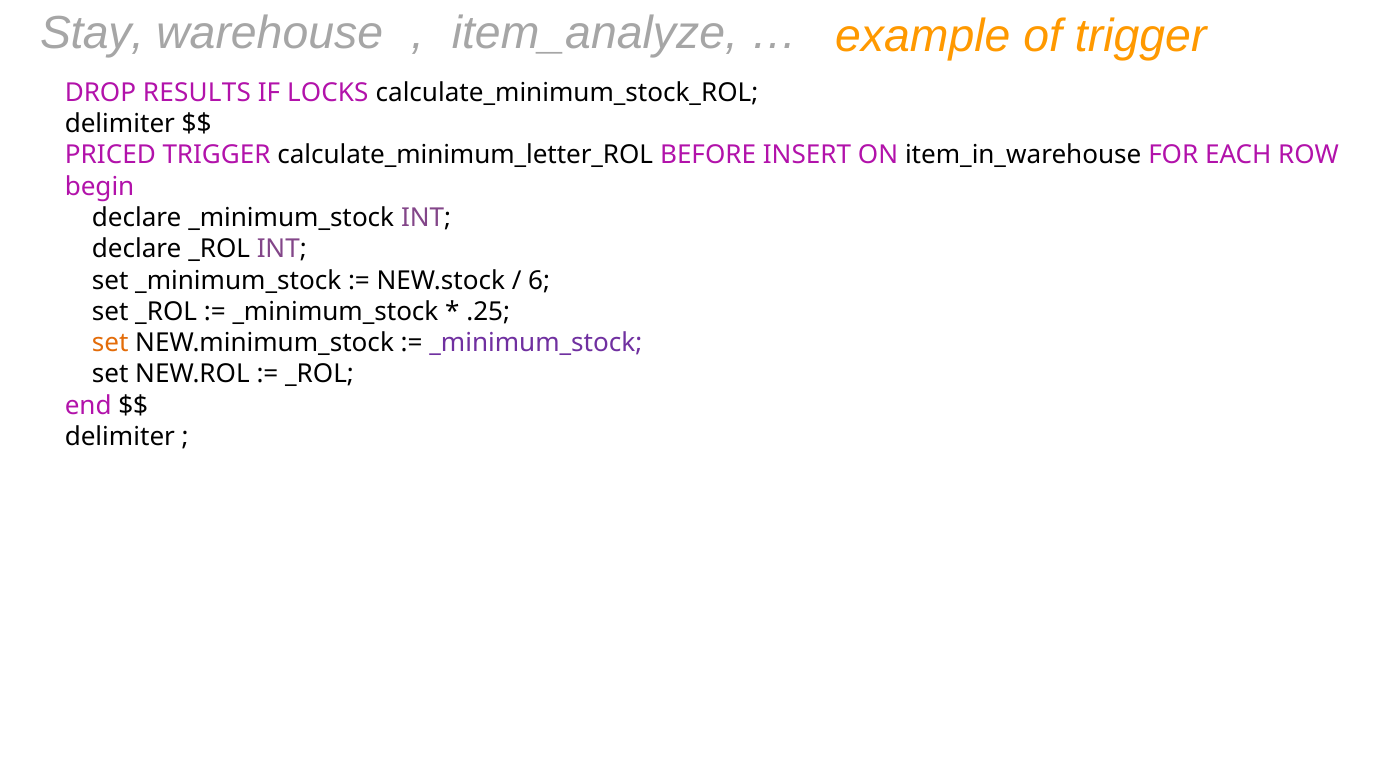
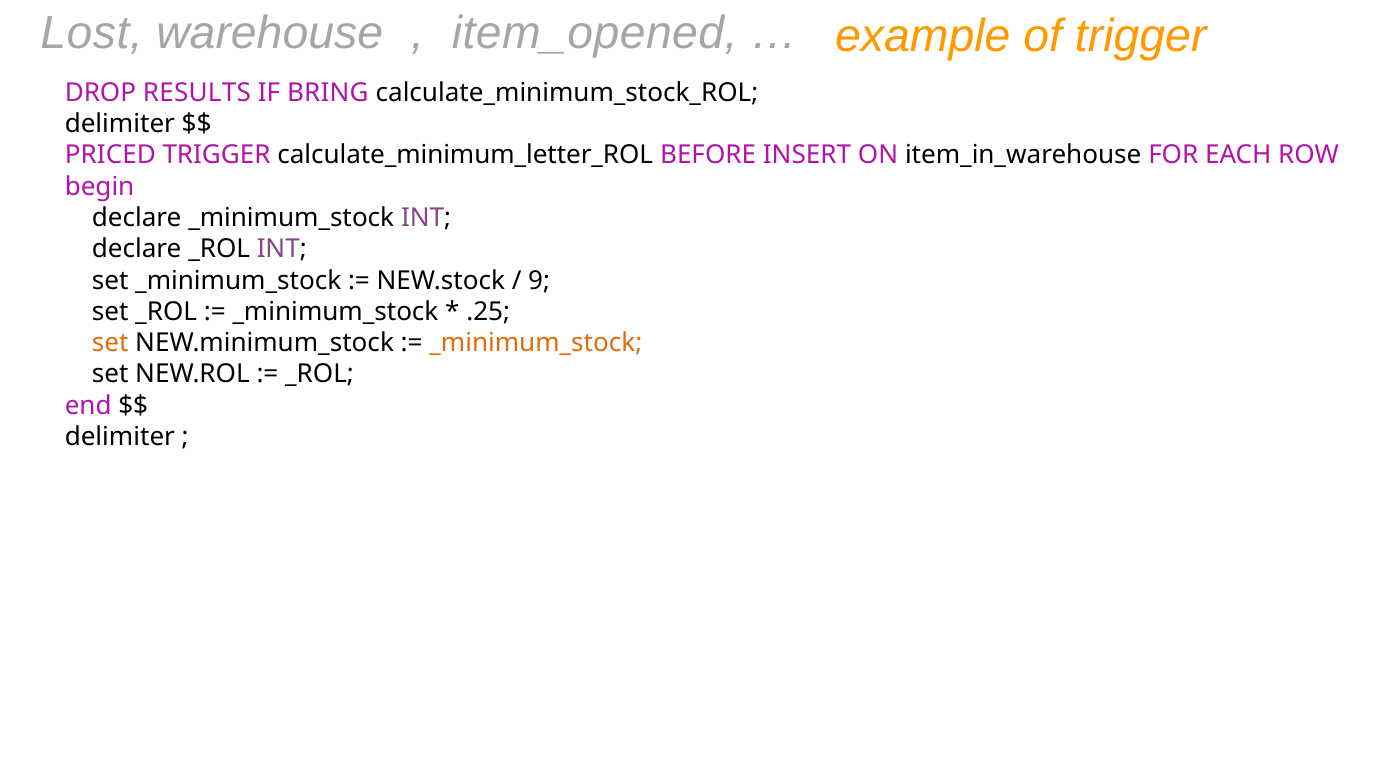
Stay: Stay -> Lost (92, 33)
item_analyze: item_analyze -> item_opened (595, 33)
LOCKS: LOCKS -> BRING (328, 93)
6: 6 -> 9 (539, 281)
_minimum_stock colour: purple -> orange (536, 343)
